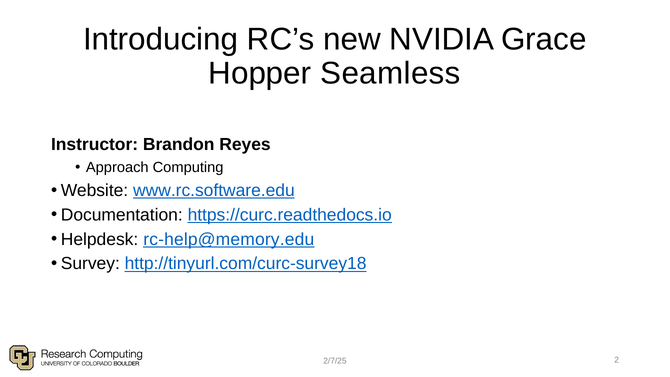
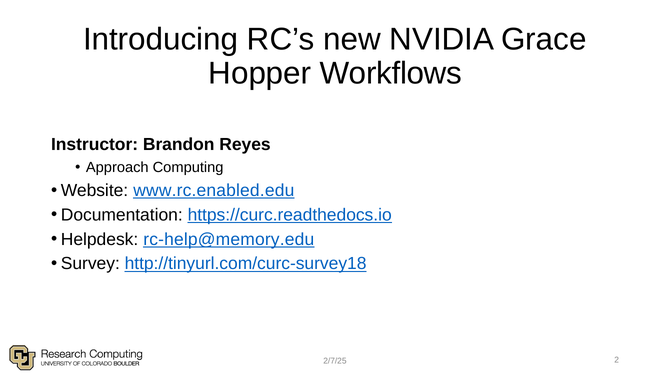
Seamless: Seamless -> Workflows (391, 73)
www.rc.software.edu: www.rc.software.edu -> www.rc.enabled.edu (214, 190)
